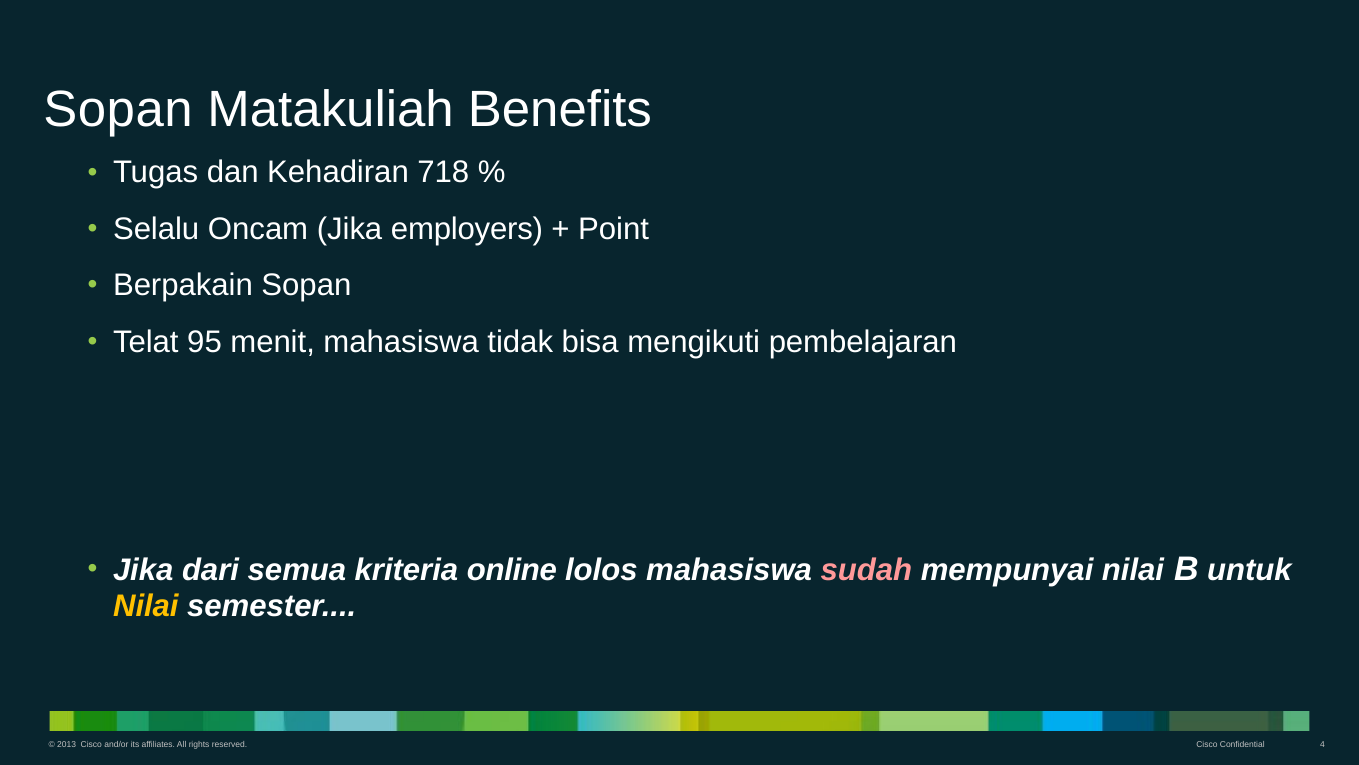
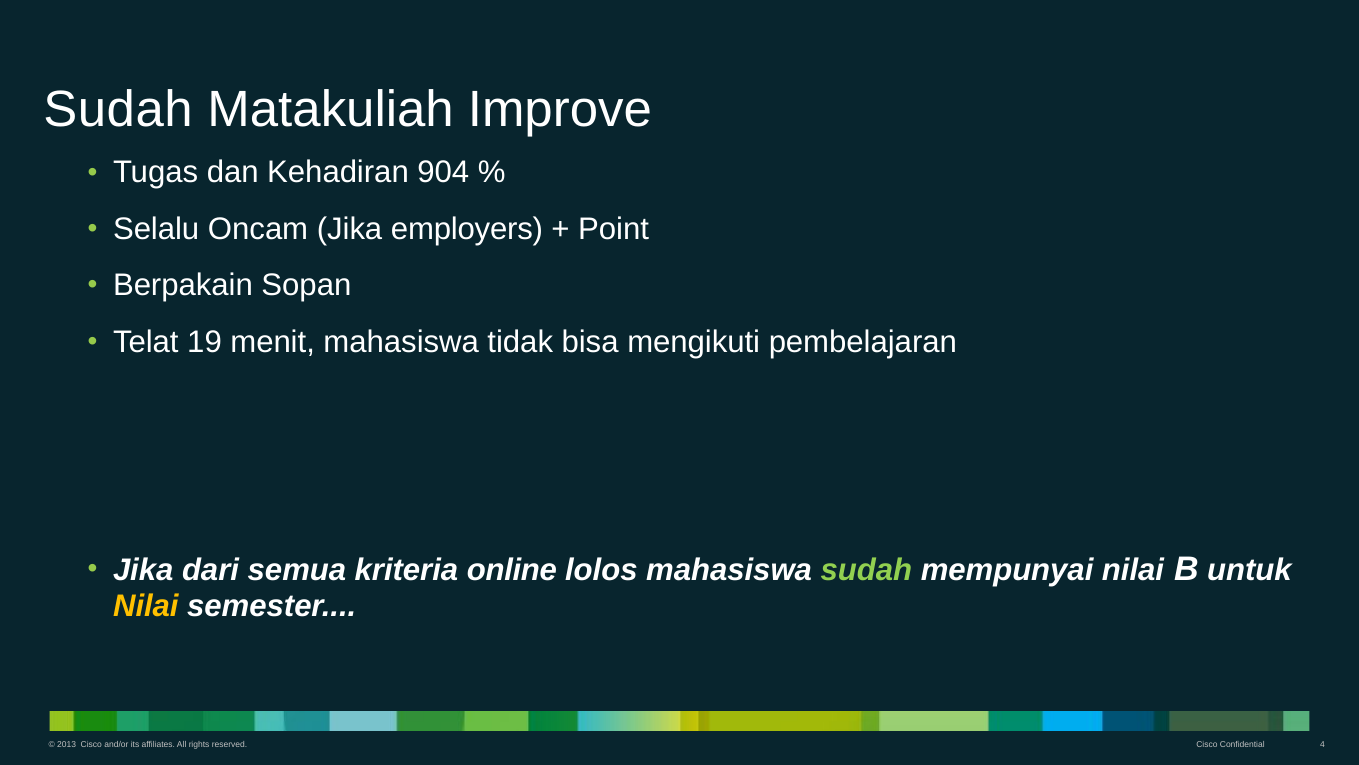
Sopan: Sopan -> Sudah (118, 110)
Benefits: Benefits -> Improve (560, 110)
718: 718 -> 904 (443, 173)
95: 95 -> 19 (205, 342)
sudah colour: pink -> light green (866, 570)
